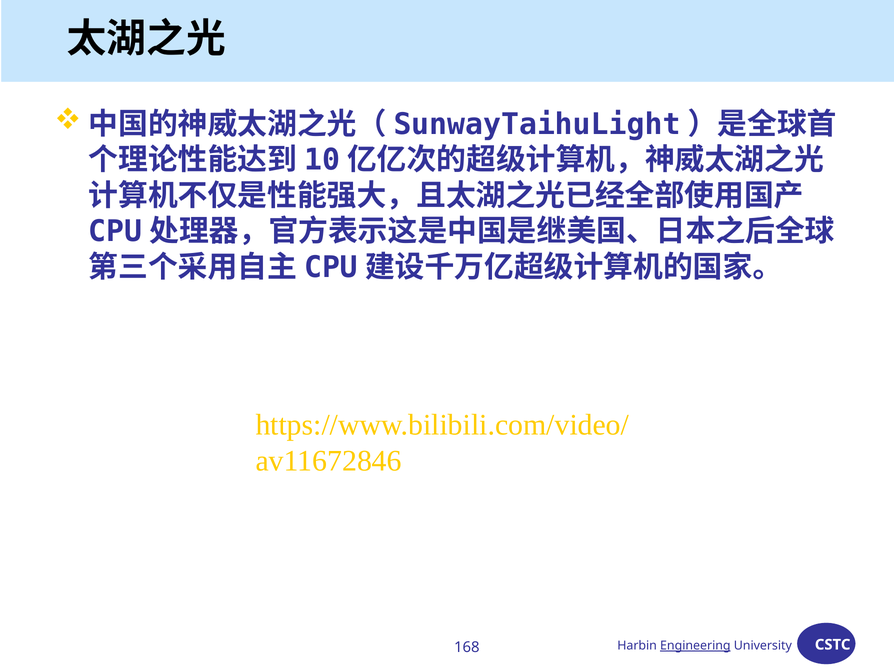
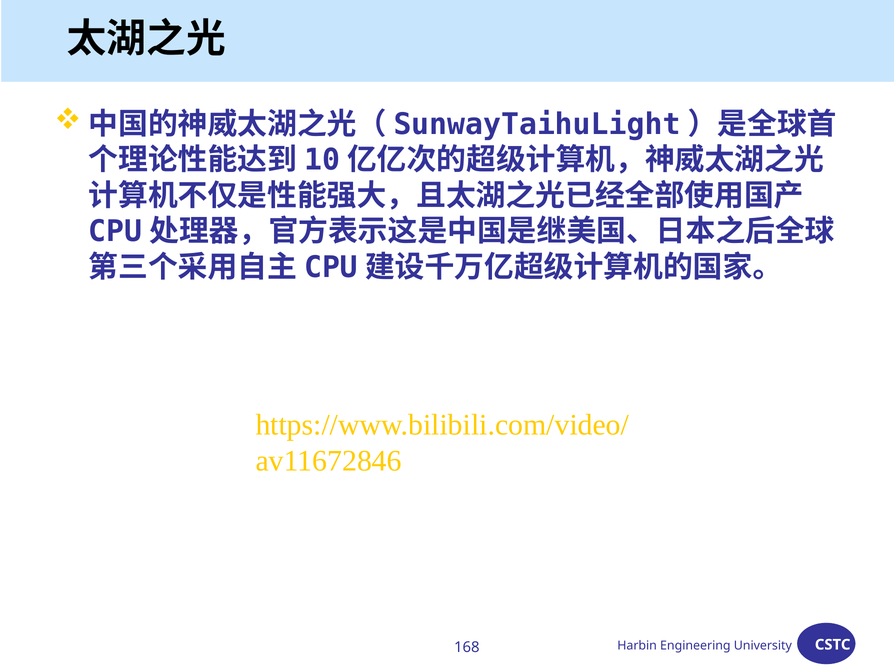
Engineering underline: present -> none (695, 646)
